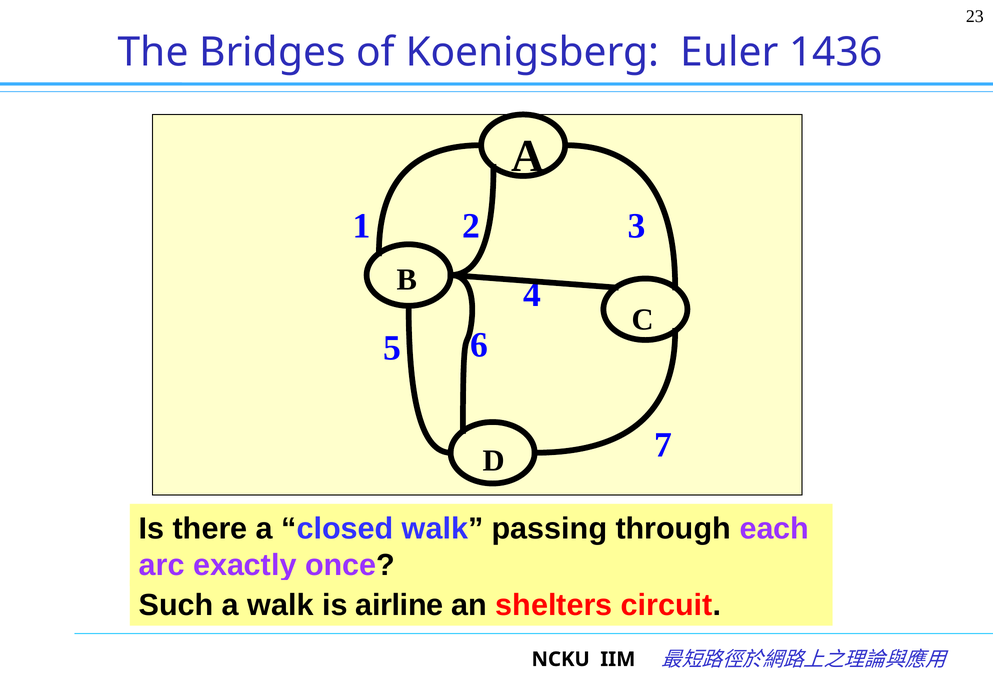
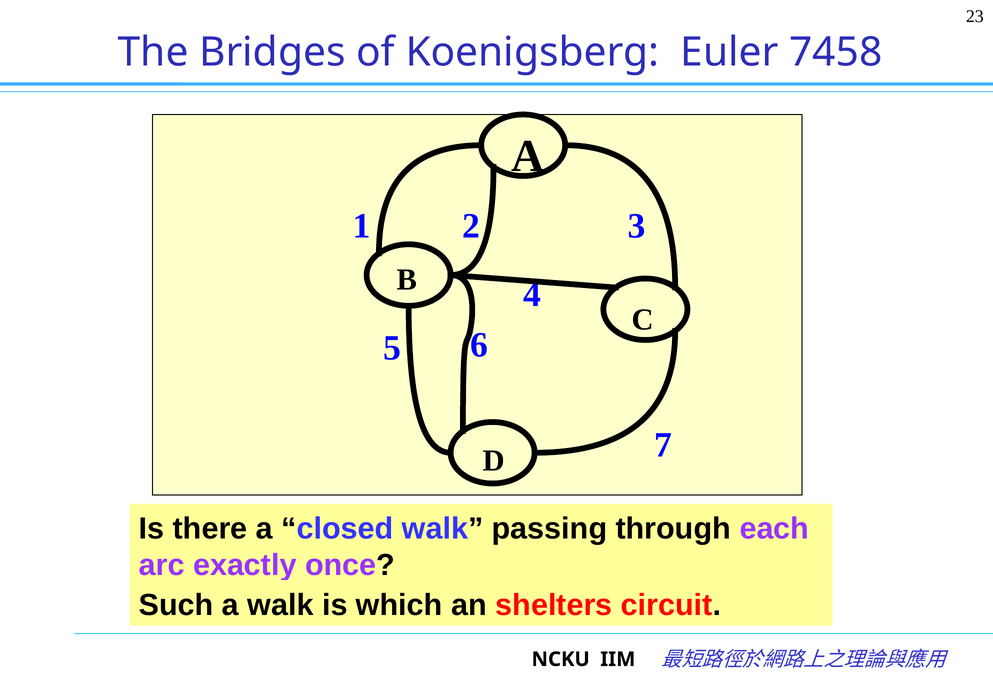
1436: 1436 -> 7458 (836, 52)
airline: airline -> which (399, 605)
